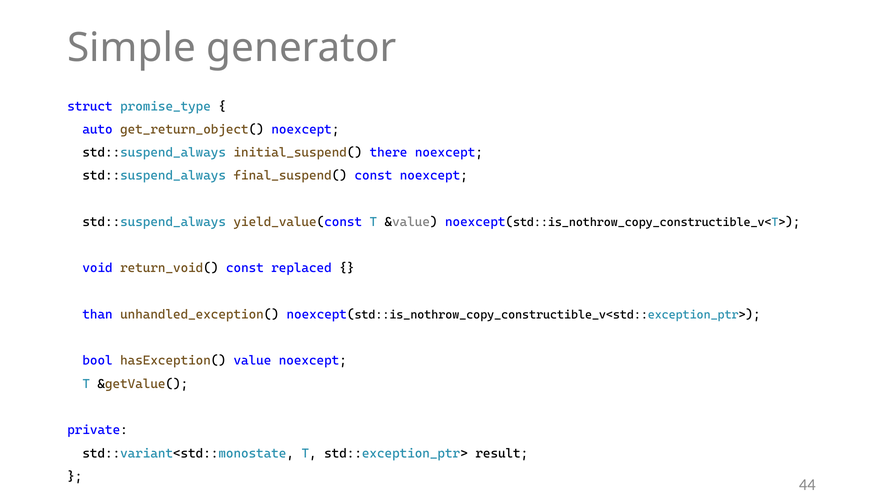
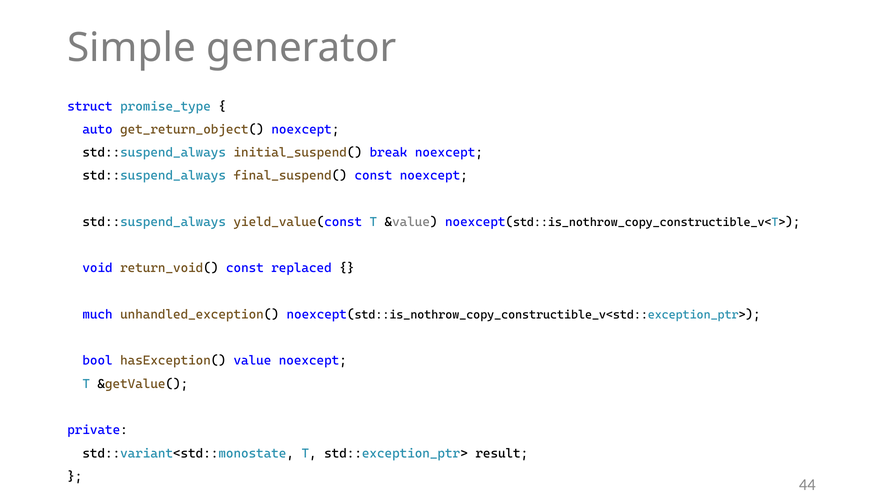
there: there -> break (389, 152)
than: than -> much (98, 314)
